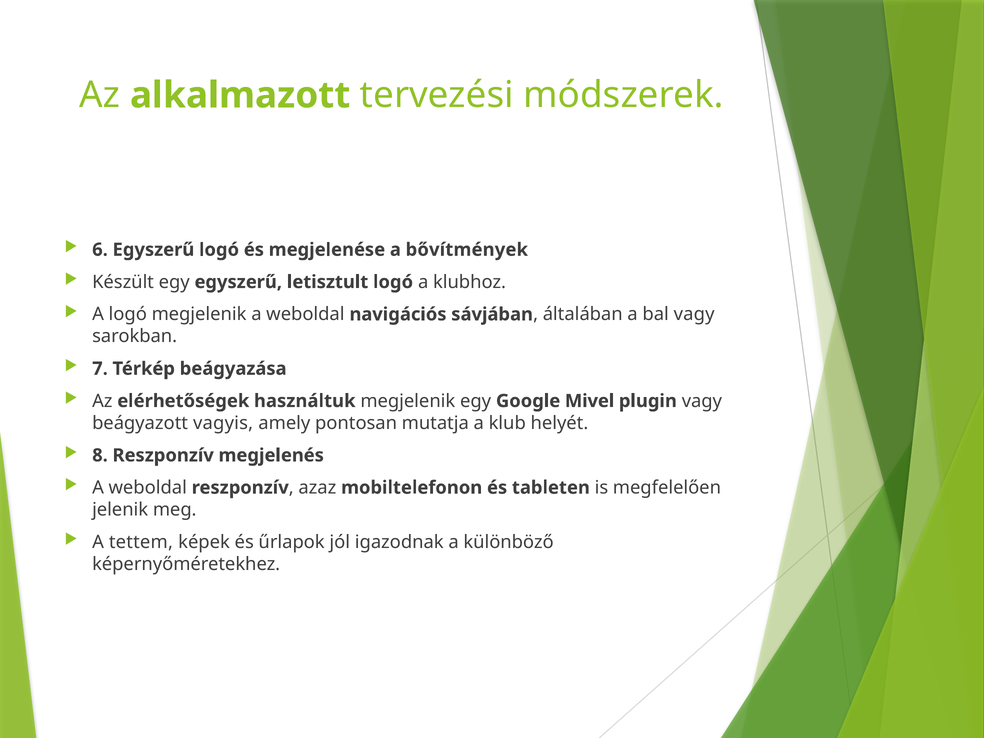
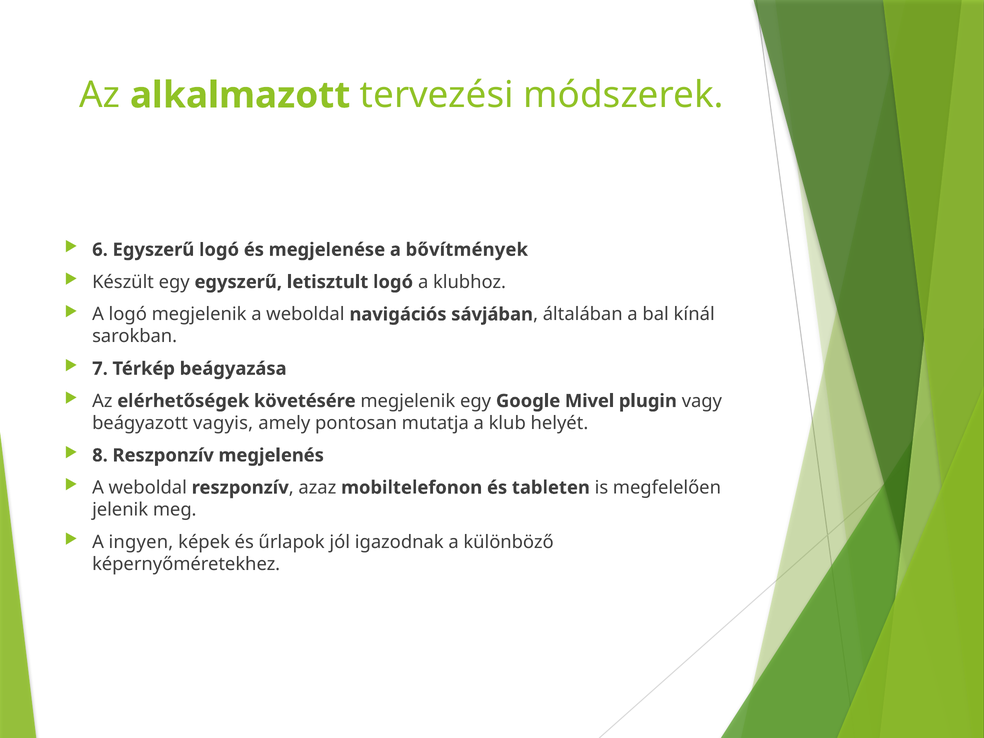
bal vagy: vagy -> kínál (694, 314)
használtuk: használtuk -> követésére (305, 401)
tettem: tettem -> ingyen (141, 542)
